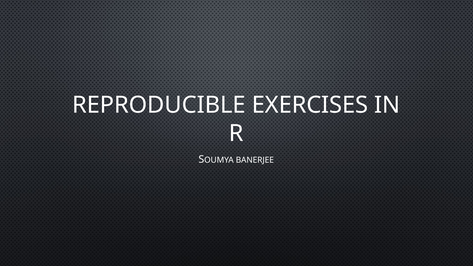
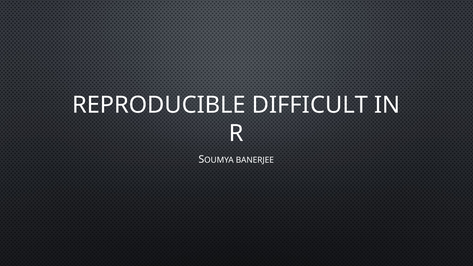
EXERCISES: EXERCISES -> DIFFICULT (310, 105)
